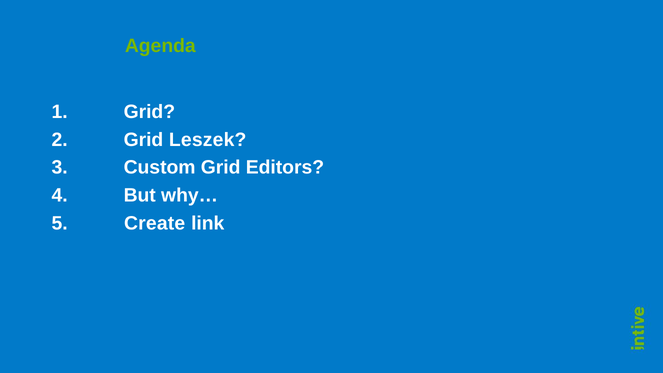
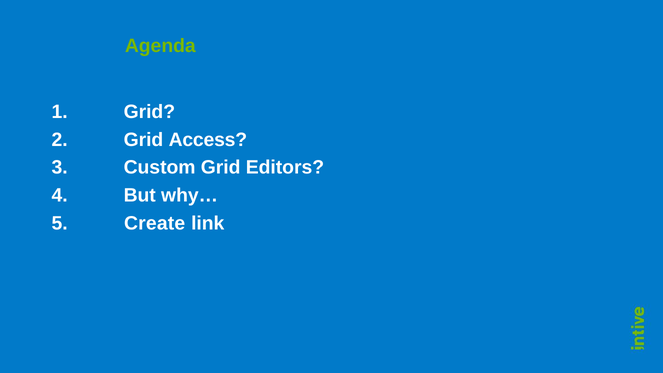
Leszek: Leszek -> Access (208, 140)
